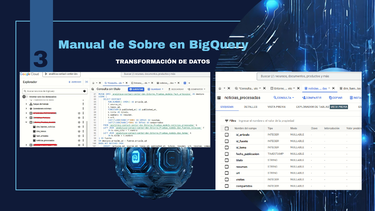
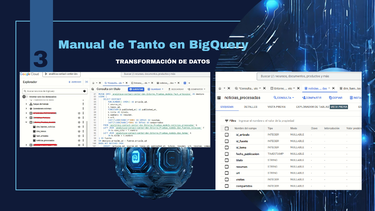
Sobre: Sobre -> Tanto (147, 45)
